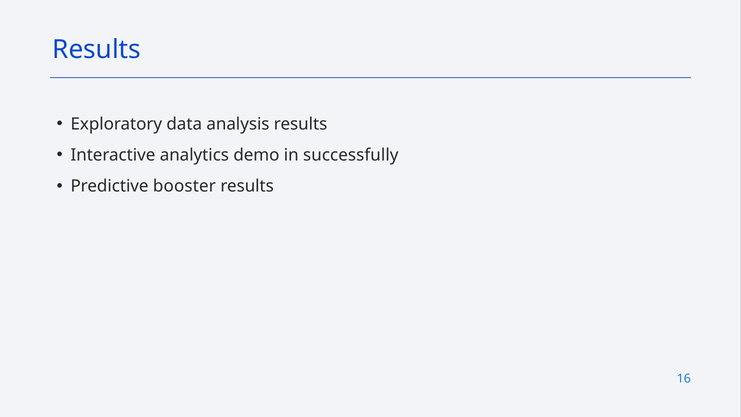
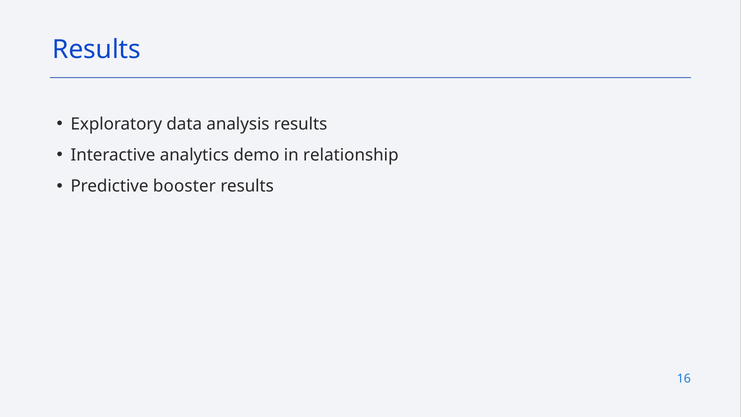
successfully: successfully -> relationship (351, 155)
